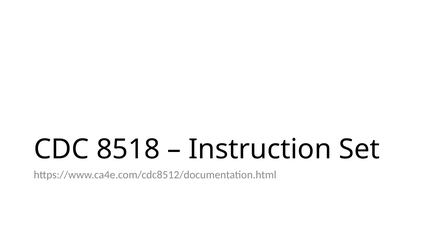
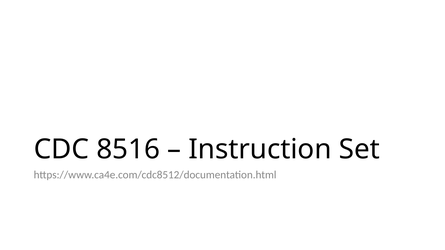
8518: 8518 -> 8516 (128, 150)
